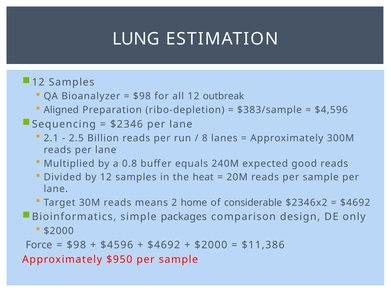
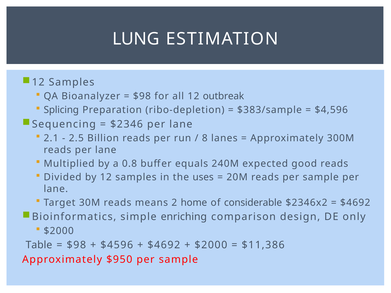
Aligned: Aligned -> Splicing (61, 110)
heat: heat -> uses (203, 177)
packages: packages -> enriching (184, 217)
Force: Force -> Table (39, 245)
